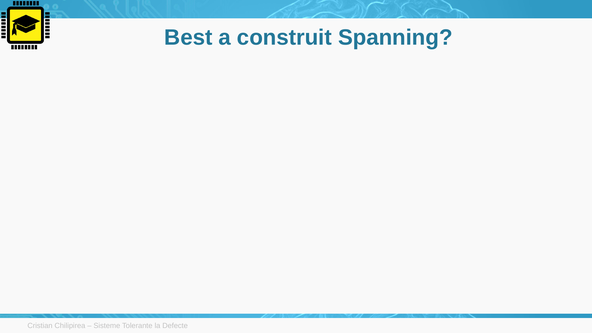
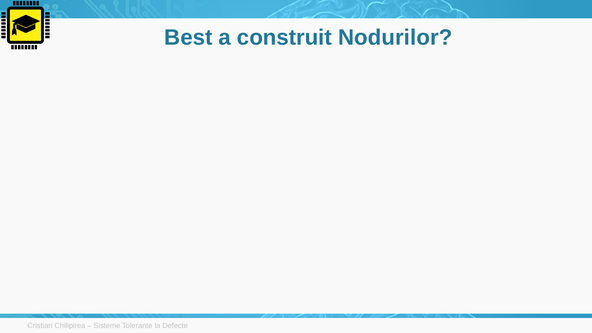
Spanning: Spanning -> Nodurilor (395, 38)
